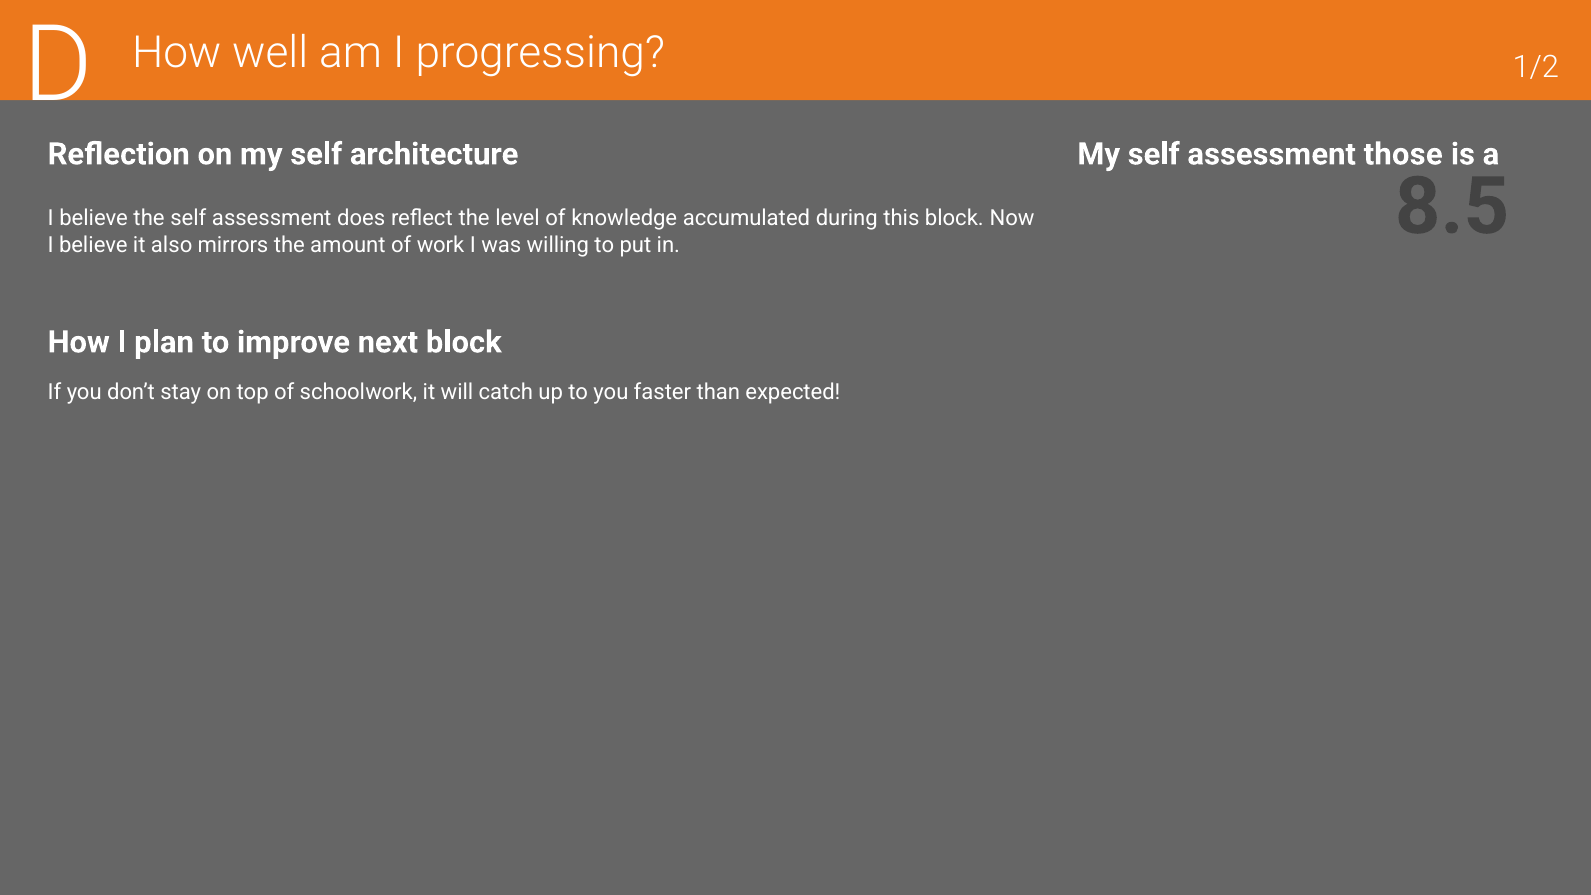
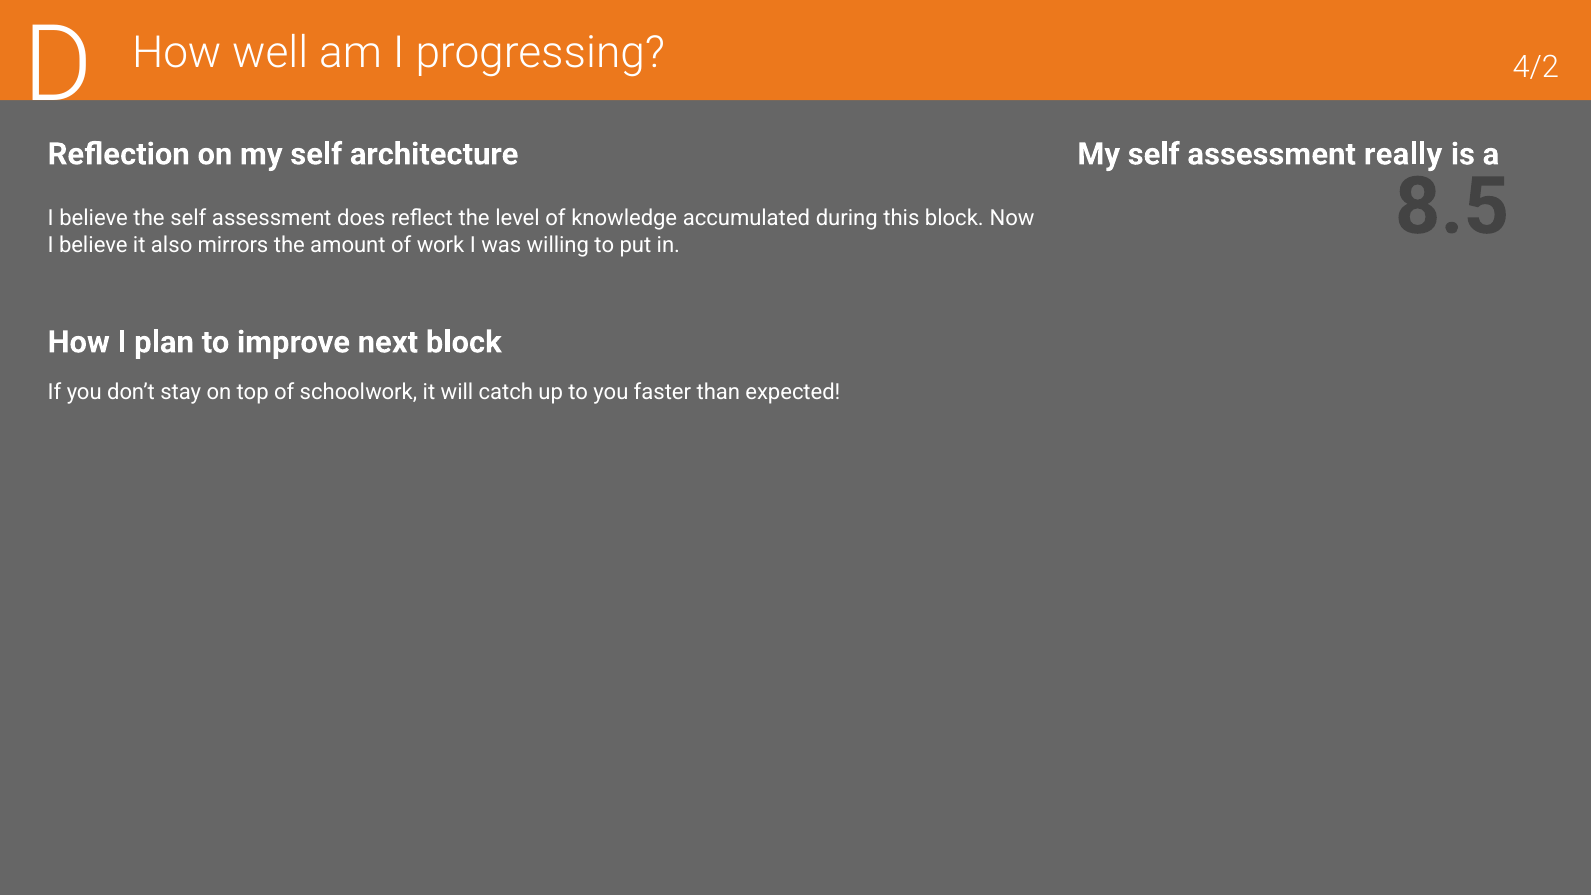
1/2: 1/2 -> 4/2 (1536, 67)
those: those -> really (1403, 154)
